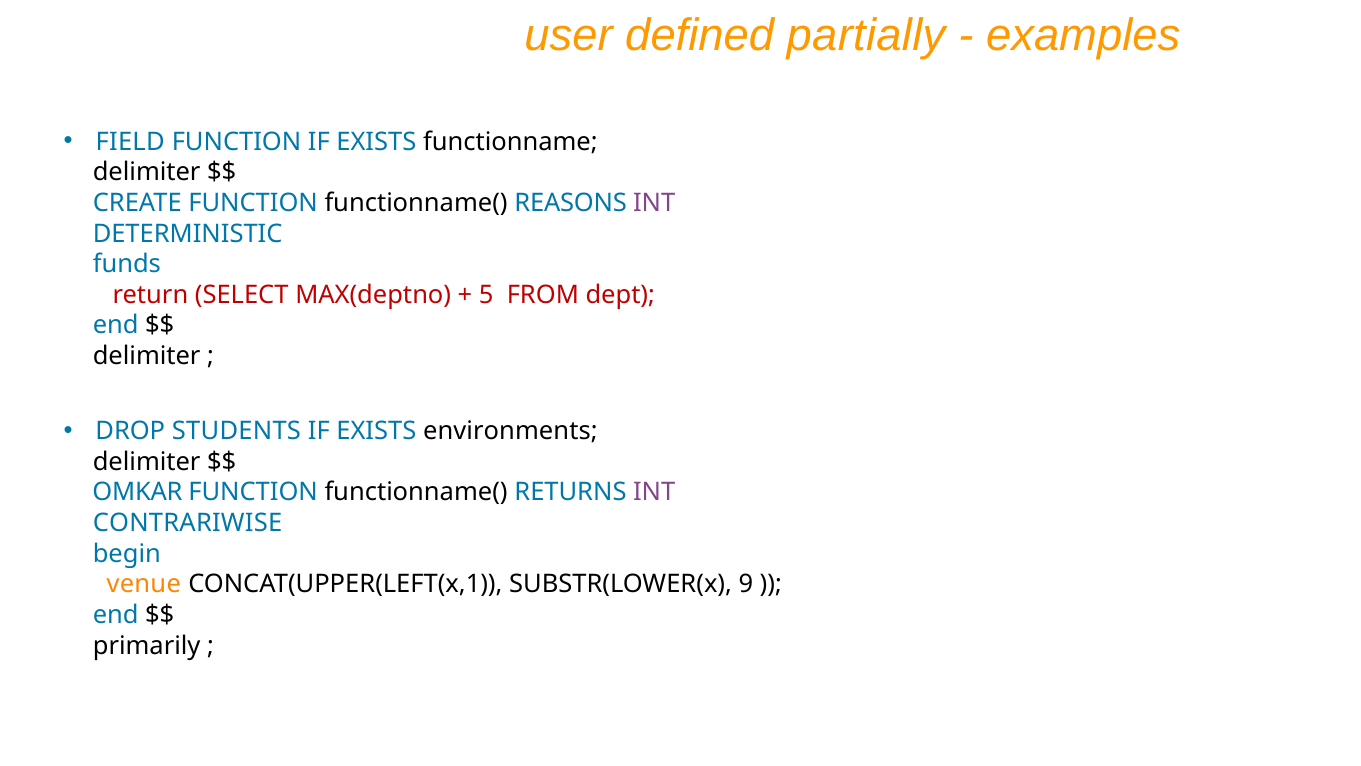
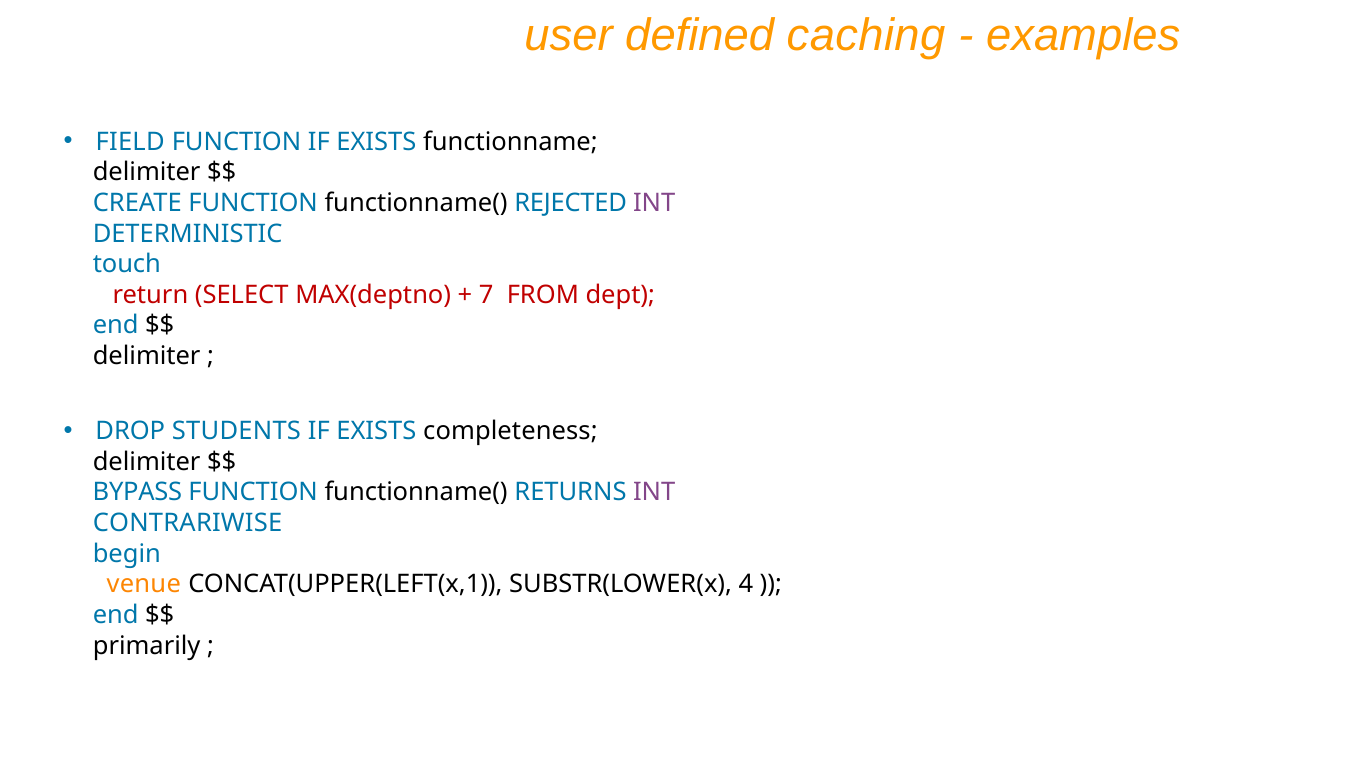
partially: partially -> caching (866, 35)
REASONS: REASONS -> REJECTED (571, 203)
funds: funds -> touch (127, 264)
5: 5 -> 7 (486, 295)
environments: environments -> completeness (510, 431)
OMKAR: OMKAR -> BYPASS (137, 492)
9: 9 -> 4 (746, 584)
